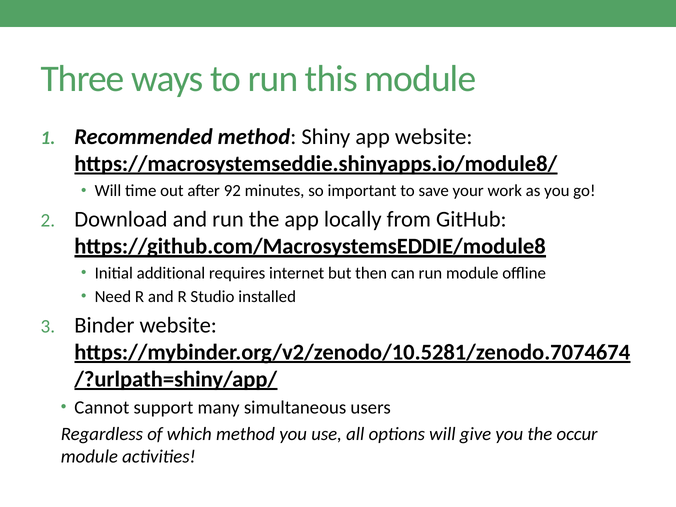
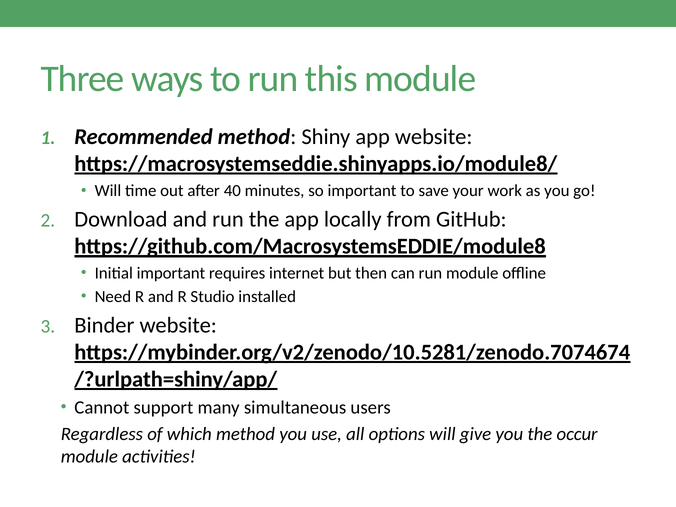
92: 92 -> 40 (232, 191)
Initial additional: additional -> important (171, 273)
